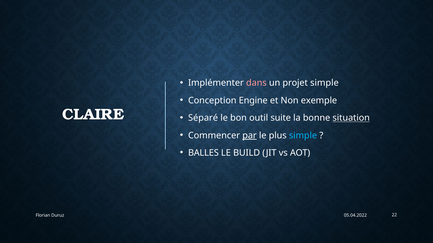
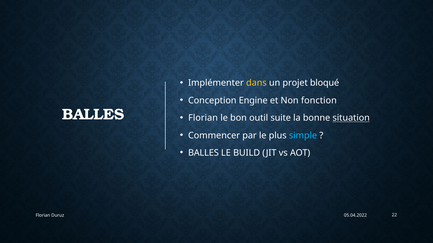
dans colour: pink -> yellow (256, 83)
projet simple: simple -> bloqué (325, 83)
exemple: exemple -> fonction (319, 101)
CLAIRE: CLAIRE -> BALLES (93, 115)
Séparé: Séparé -> Florian (203, 118)
par underline: present -> none (250, 136)
